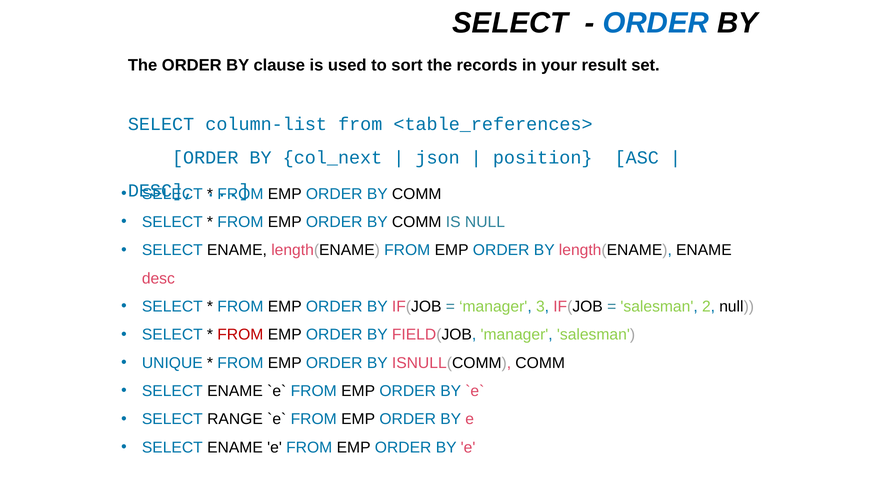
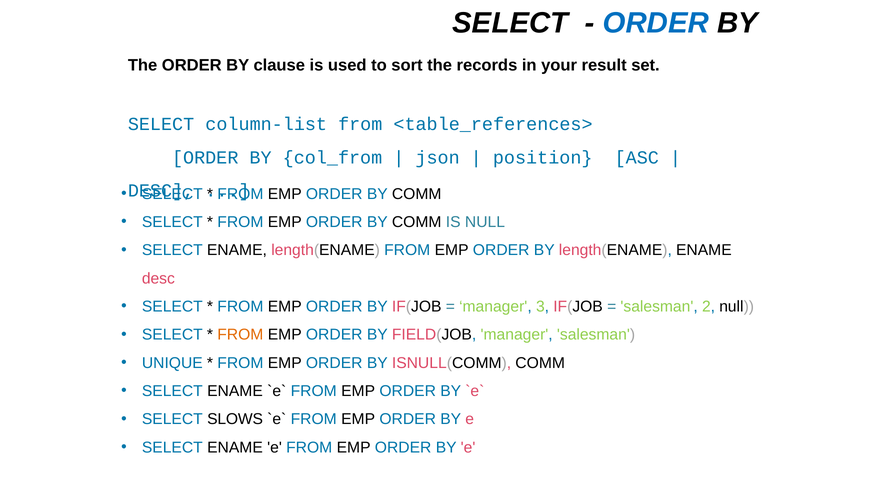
col_next: col_next -> col_from (332, 157)
FROM colour: red -> orange (240, 335)
RANGE: RANGE -> SLOWS (235, 419)
